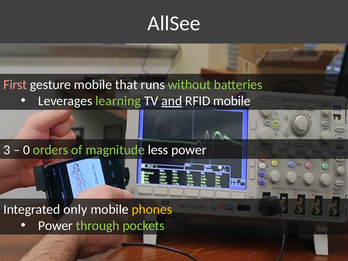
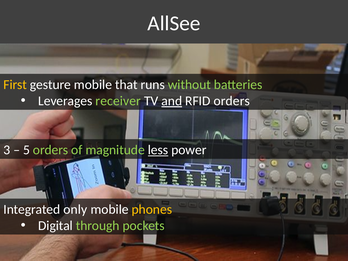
First colour: pink -> yellow (15, 85)
learning: learning -> receiver (118, 101)
RFID mobile: mobile -> orders (232, 101)
0: 0 -> 5 (26, 150)
less underline: none -> present (158, 150)
Power: Power -> Digital (56, 226)
